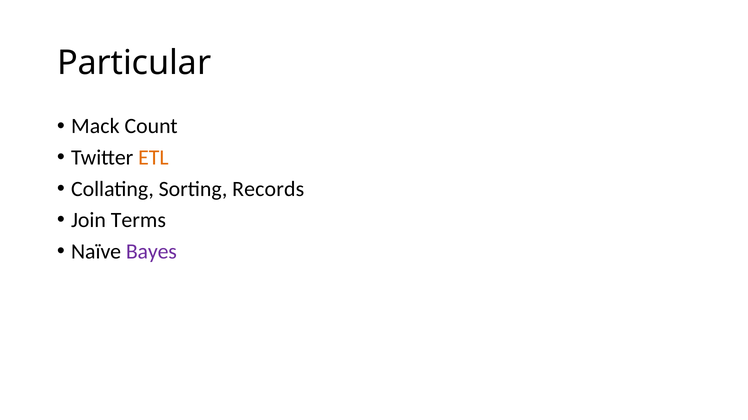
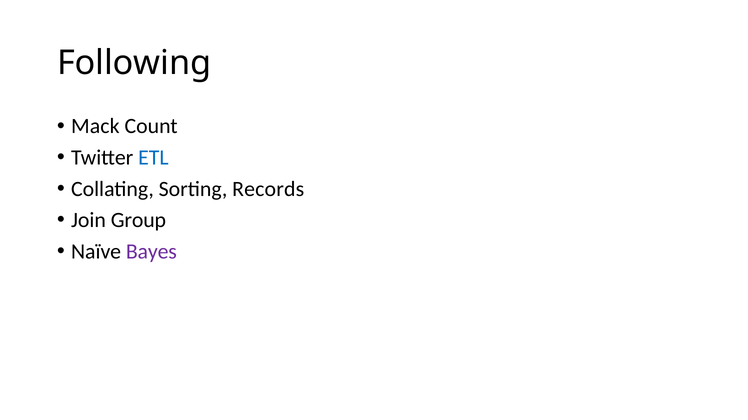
Particular: Particular -> Following (134, 63)
ETL colour: orange -> blue (153, 158)
Terms: Terms -> Group (138, 221)
